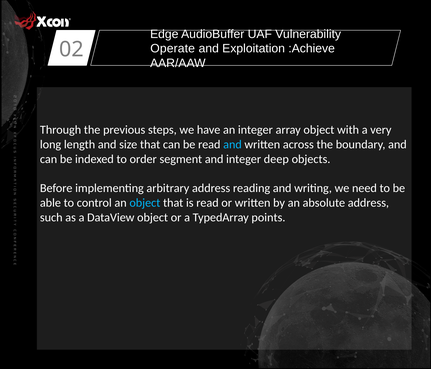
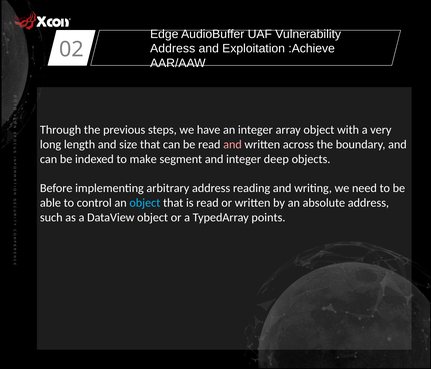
Operate: Operate -> Address (173, 49)
and colour: light blue -> pink (232, 145)
order: order -> make (143, 159)
